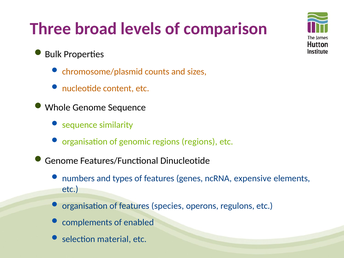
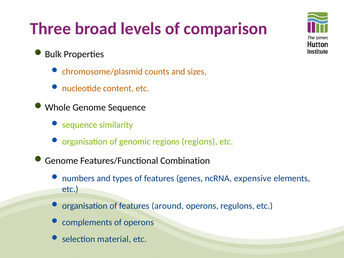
Dinucleotide: Dinucleotide -> Combination (185, 161)
species: species -> around (168, 206)
of enabled: enabled -> operons (139, 222)
